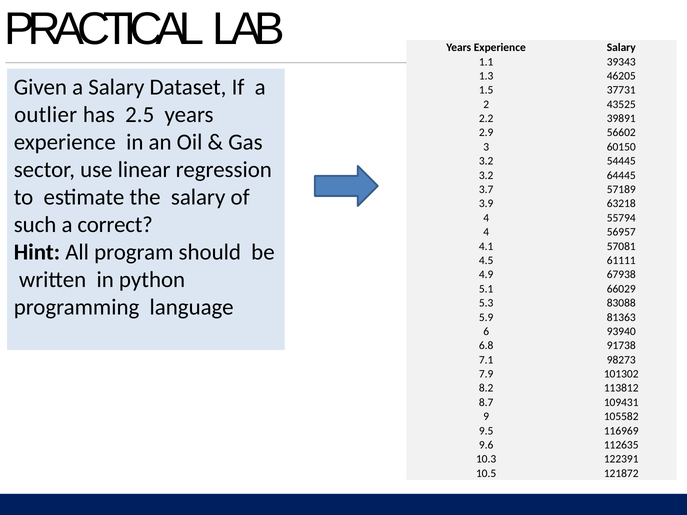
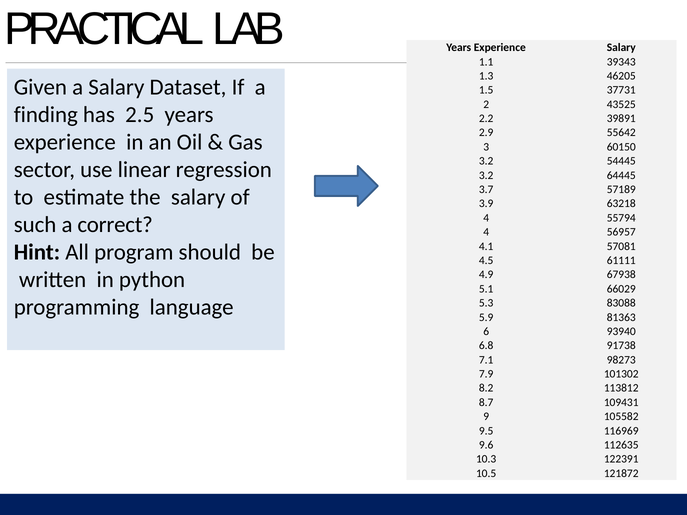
outlier: outlier -> finding (46, 115)
56602: 56602 -> 55642 (621, 133)
